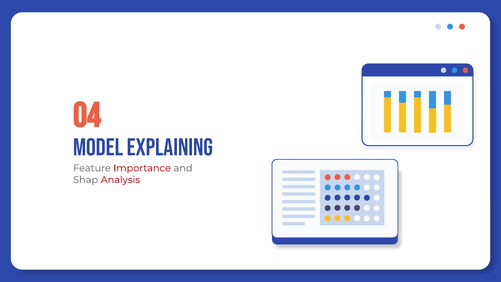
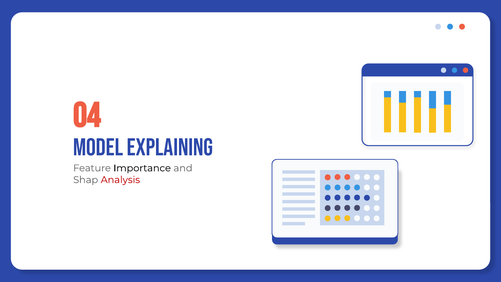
Importance colour: red -> black (142, 168)
